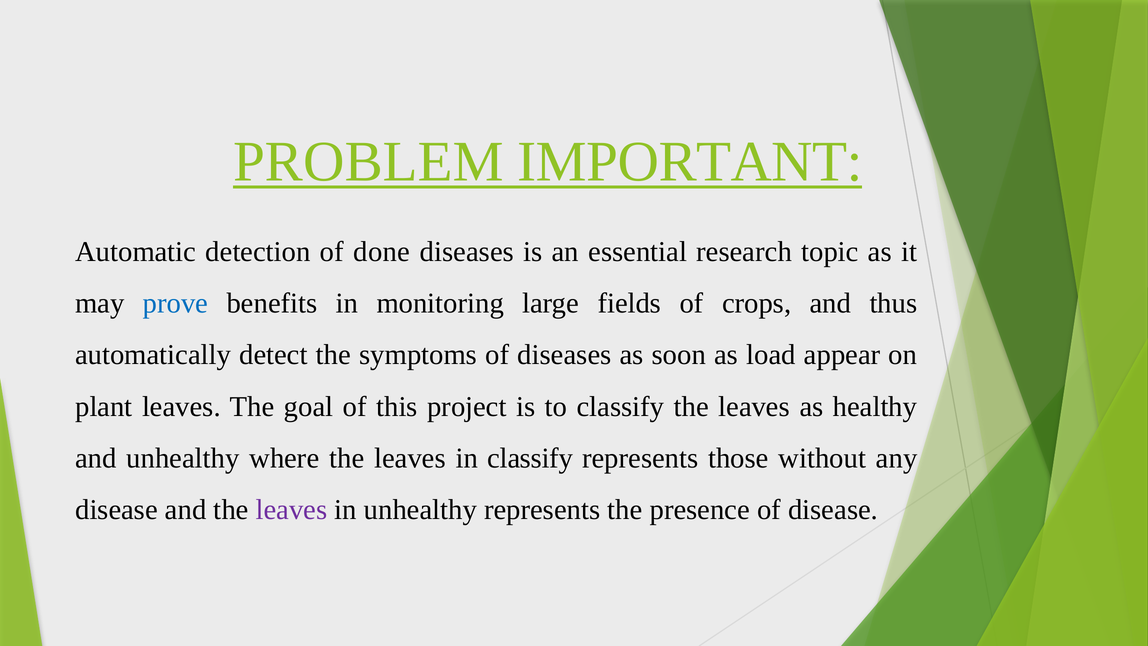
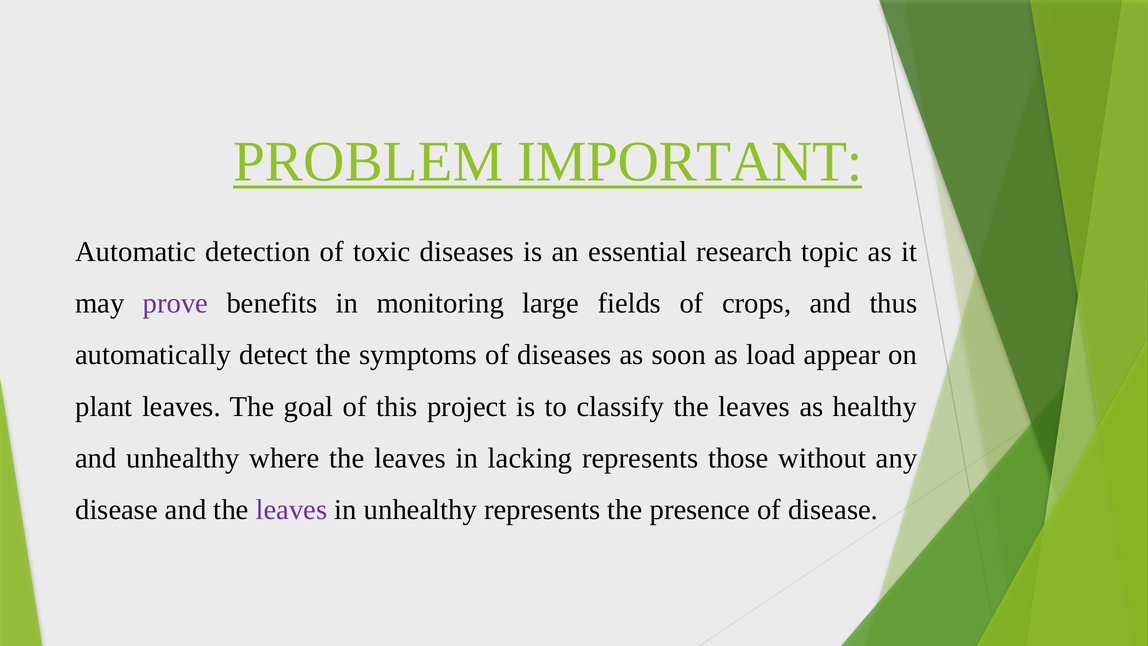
done: done -> toxic (382, 252)
prove colour: blue -> purple (176, 303)
in classify: classify -> lacking (530, 458)
